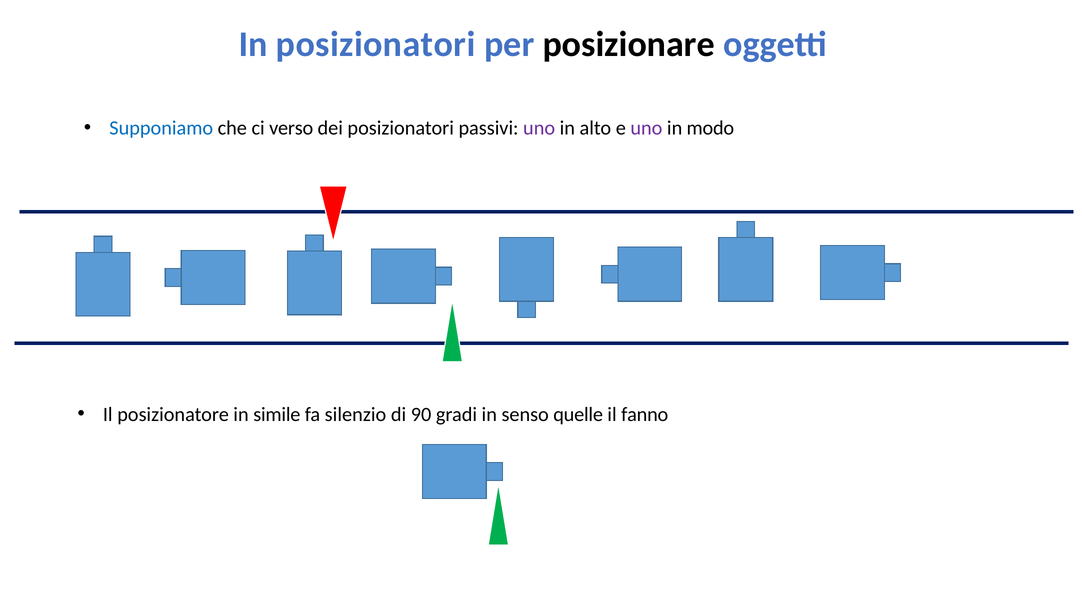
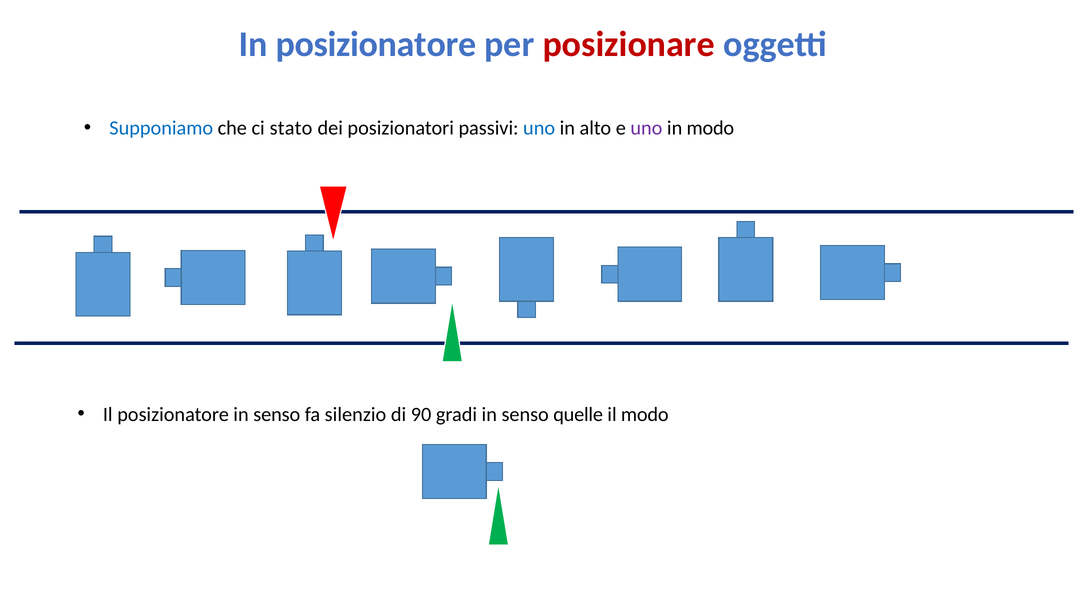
In posizionatori: posizionatori -> posizionatore (376, 44)
posizionare colour: black -> red (629, 44)
verso: verso -> stato (291, 128)
uno colour: purple -> blue (539, 128)
posizionatore in simile: simile -> senso (277, 414)
il fanno: fanno -> modo (645, 414)
